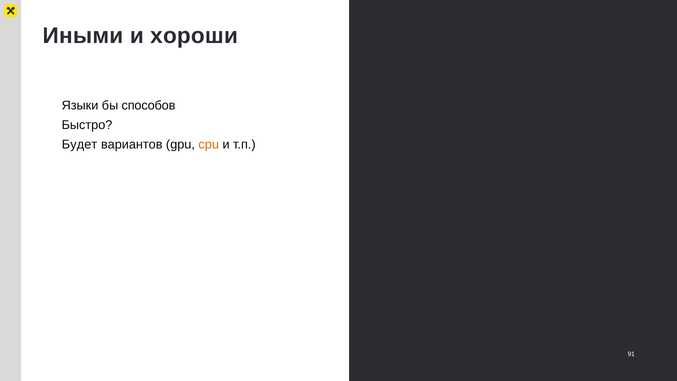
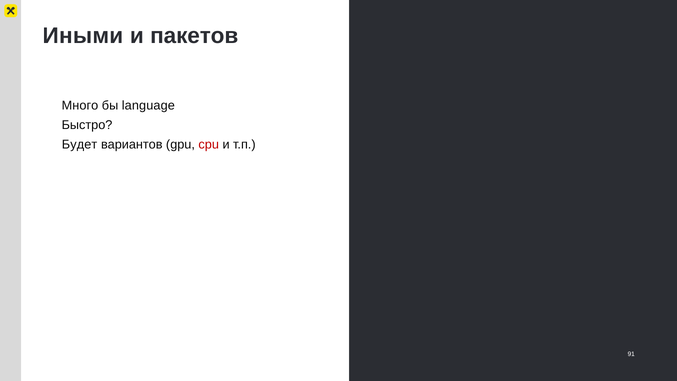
хороши: хороши -> пакетов (194, 36)
Языки: Языки -> Много (80, 105)
способов: способов -> language (148, 105)
cpu colour: orange -> red (209, 144)
